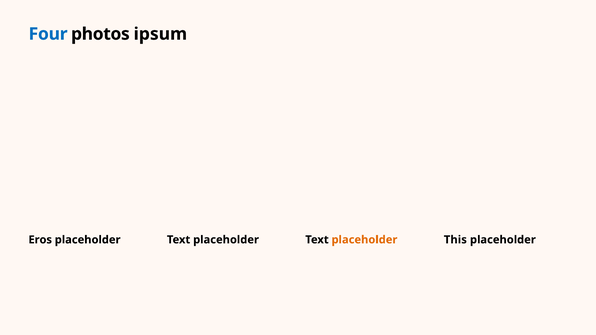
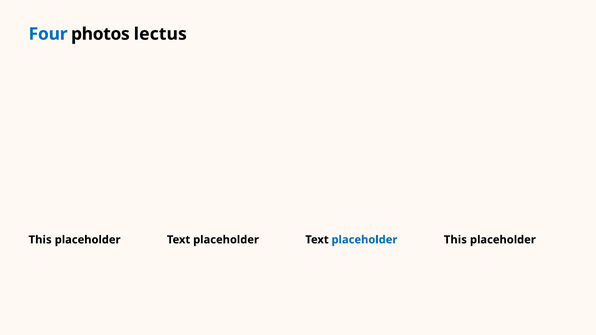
ipsum: ipsum -> lectus (160, 34)
Eros: Eros -> This (40, 240)
placeholder colour: orange -> blue (364, 240)
